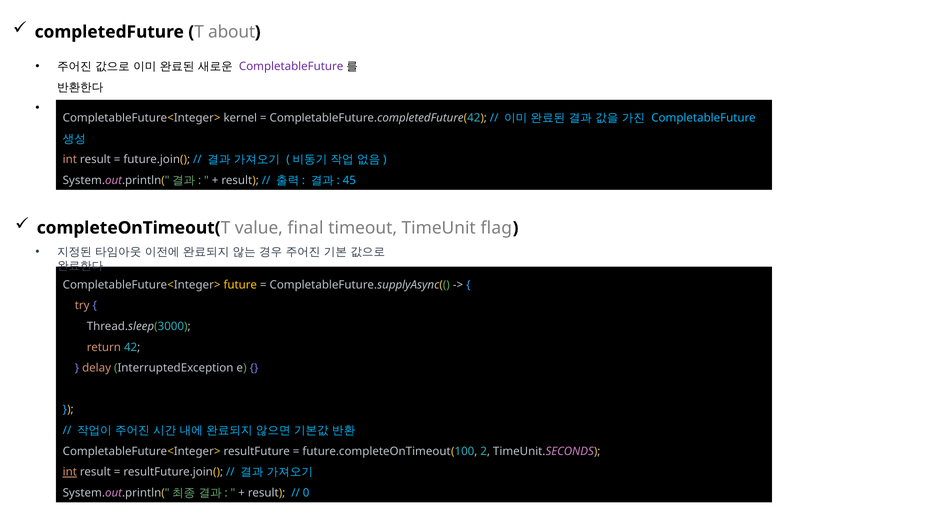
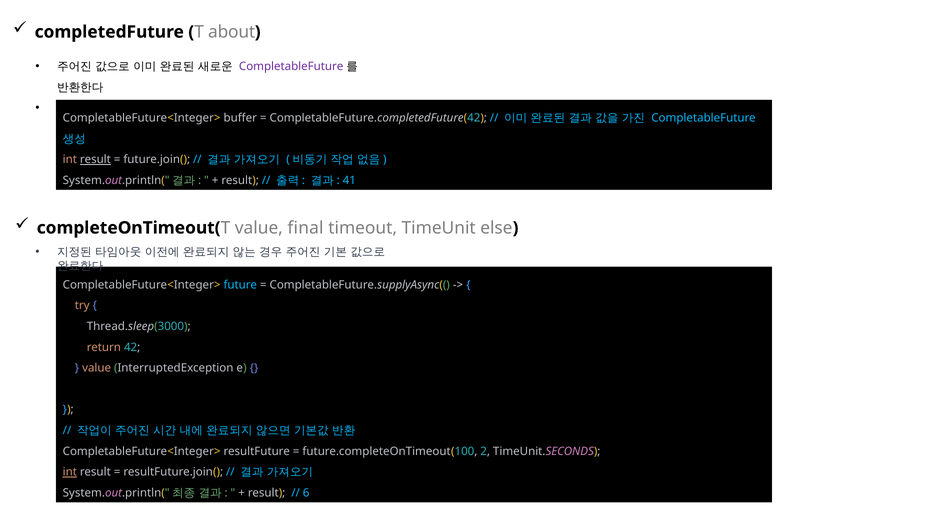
kernel: kernel -> buffer (240, 118)
result underline: none -> present (95, 160)
45: 45 -> 41 (349, 180)
flag: flag -> else (496, 228)
future colour: yellow -> light blue (240, 285)
delay: delay -> value (97, 368)
0: 0 -> 6 (306, 493)
